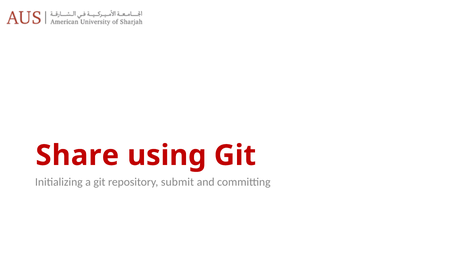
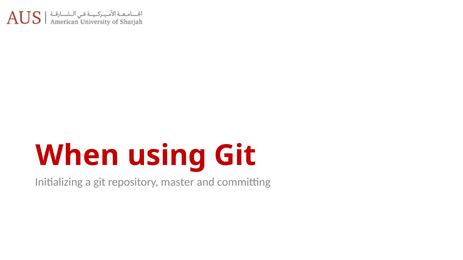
Share: Share -> When (77, 156)
submit: submit -> master (178, 182)
